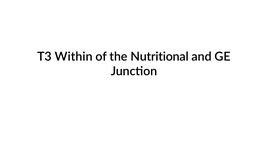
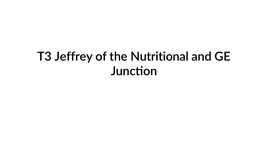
Within: Within -> Jeffrey (74, 56)
